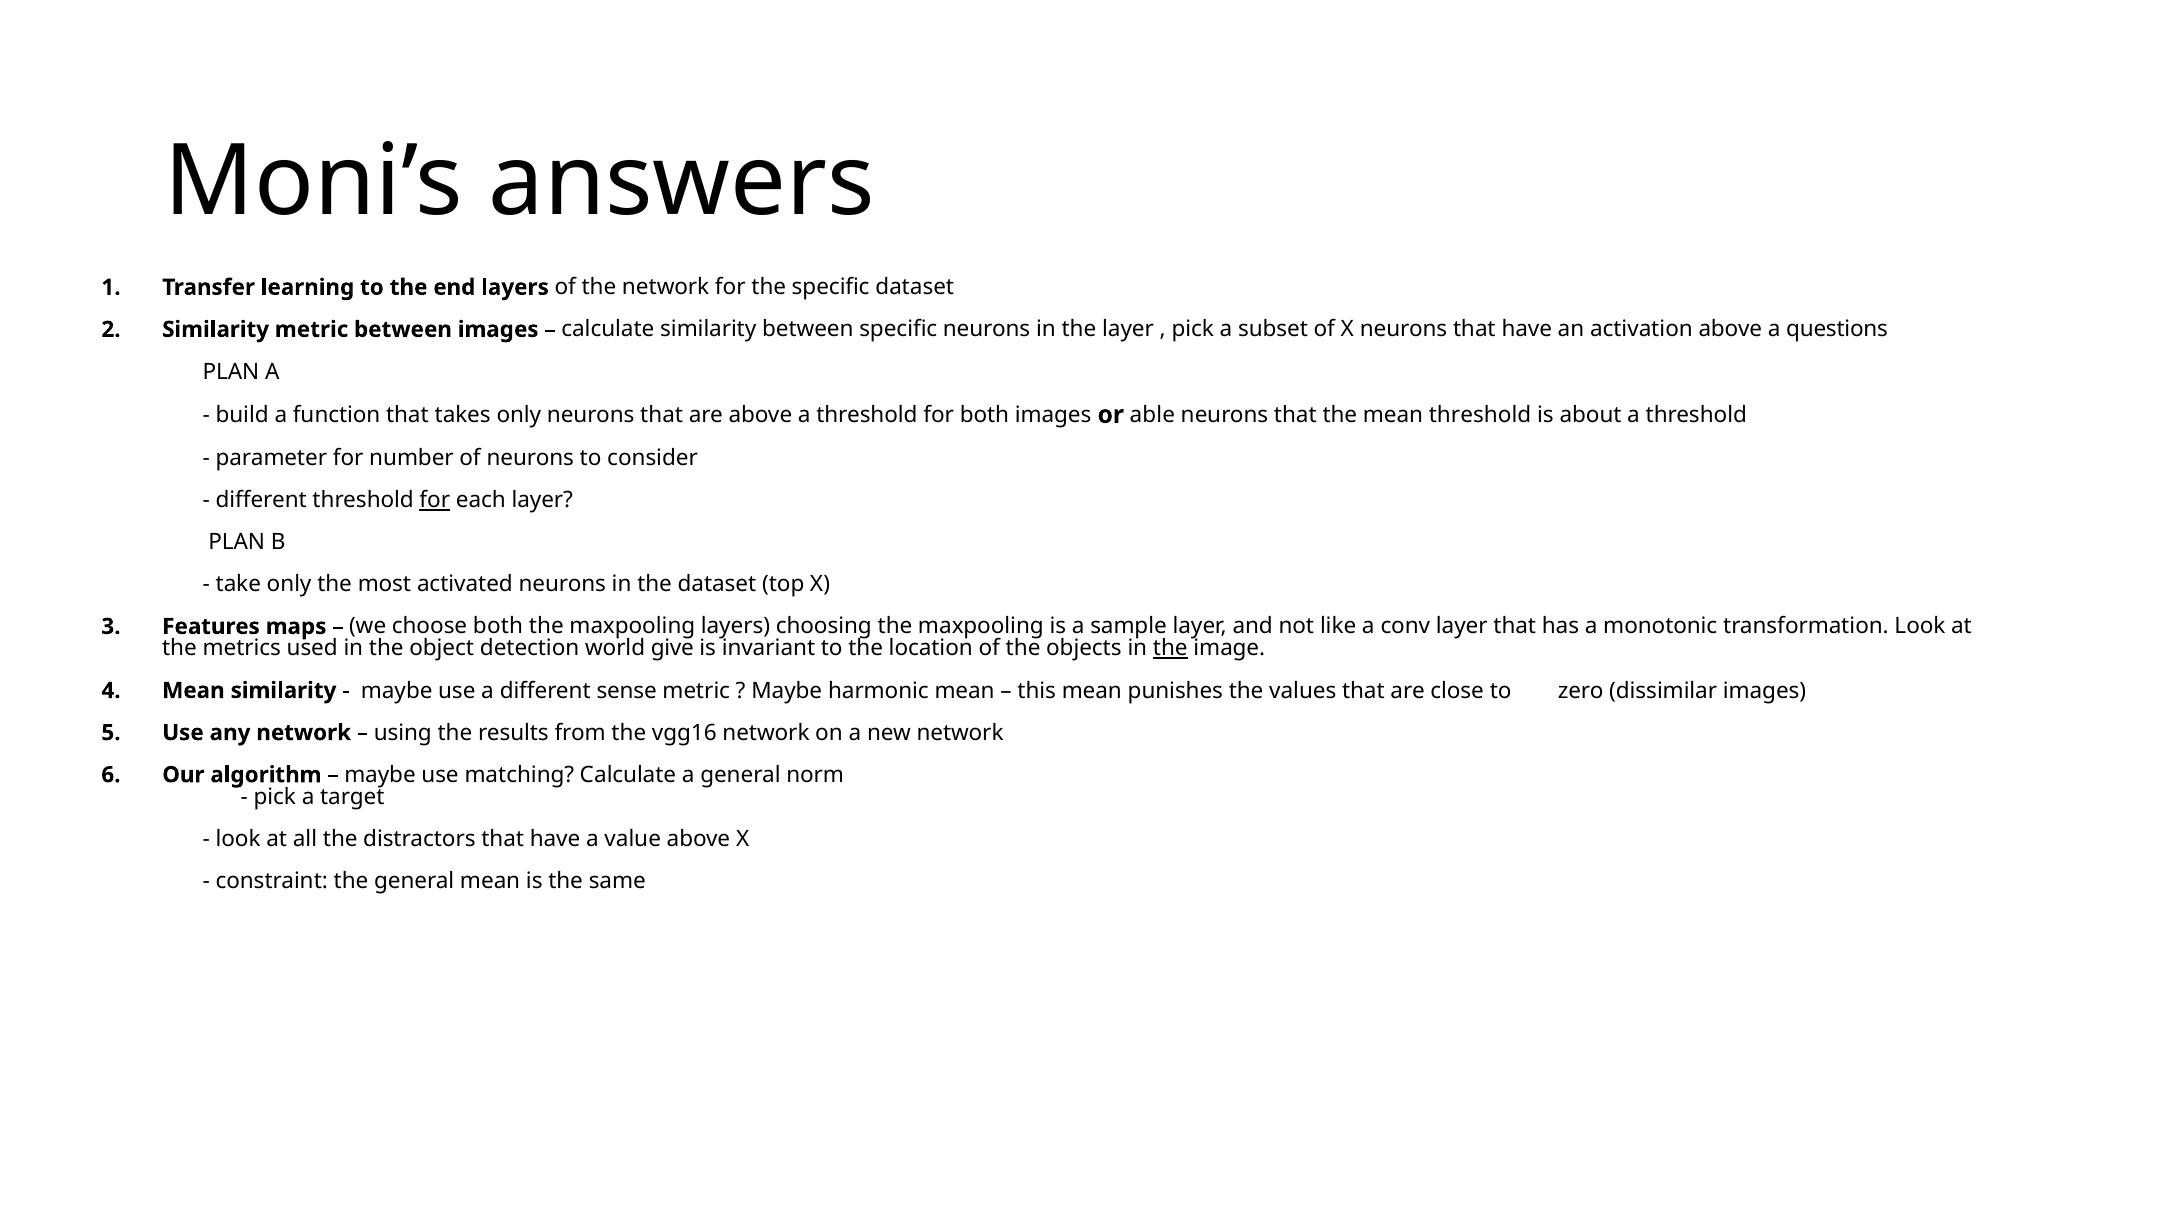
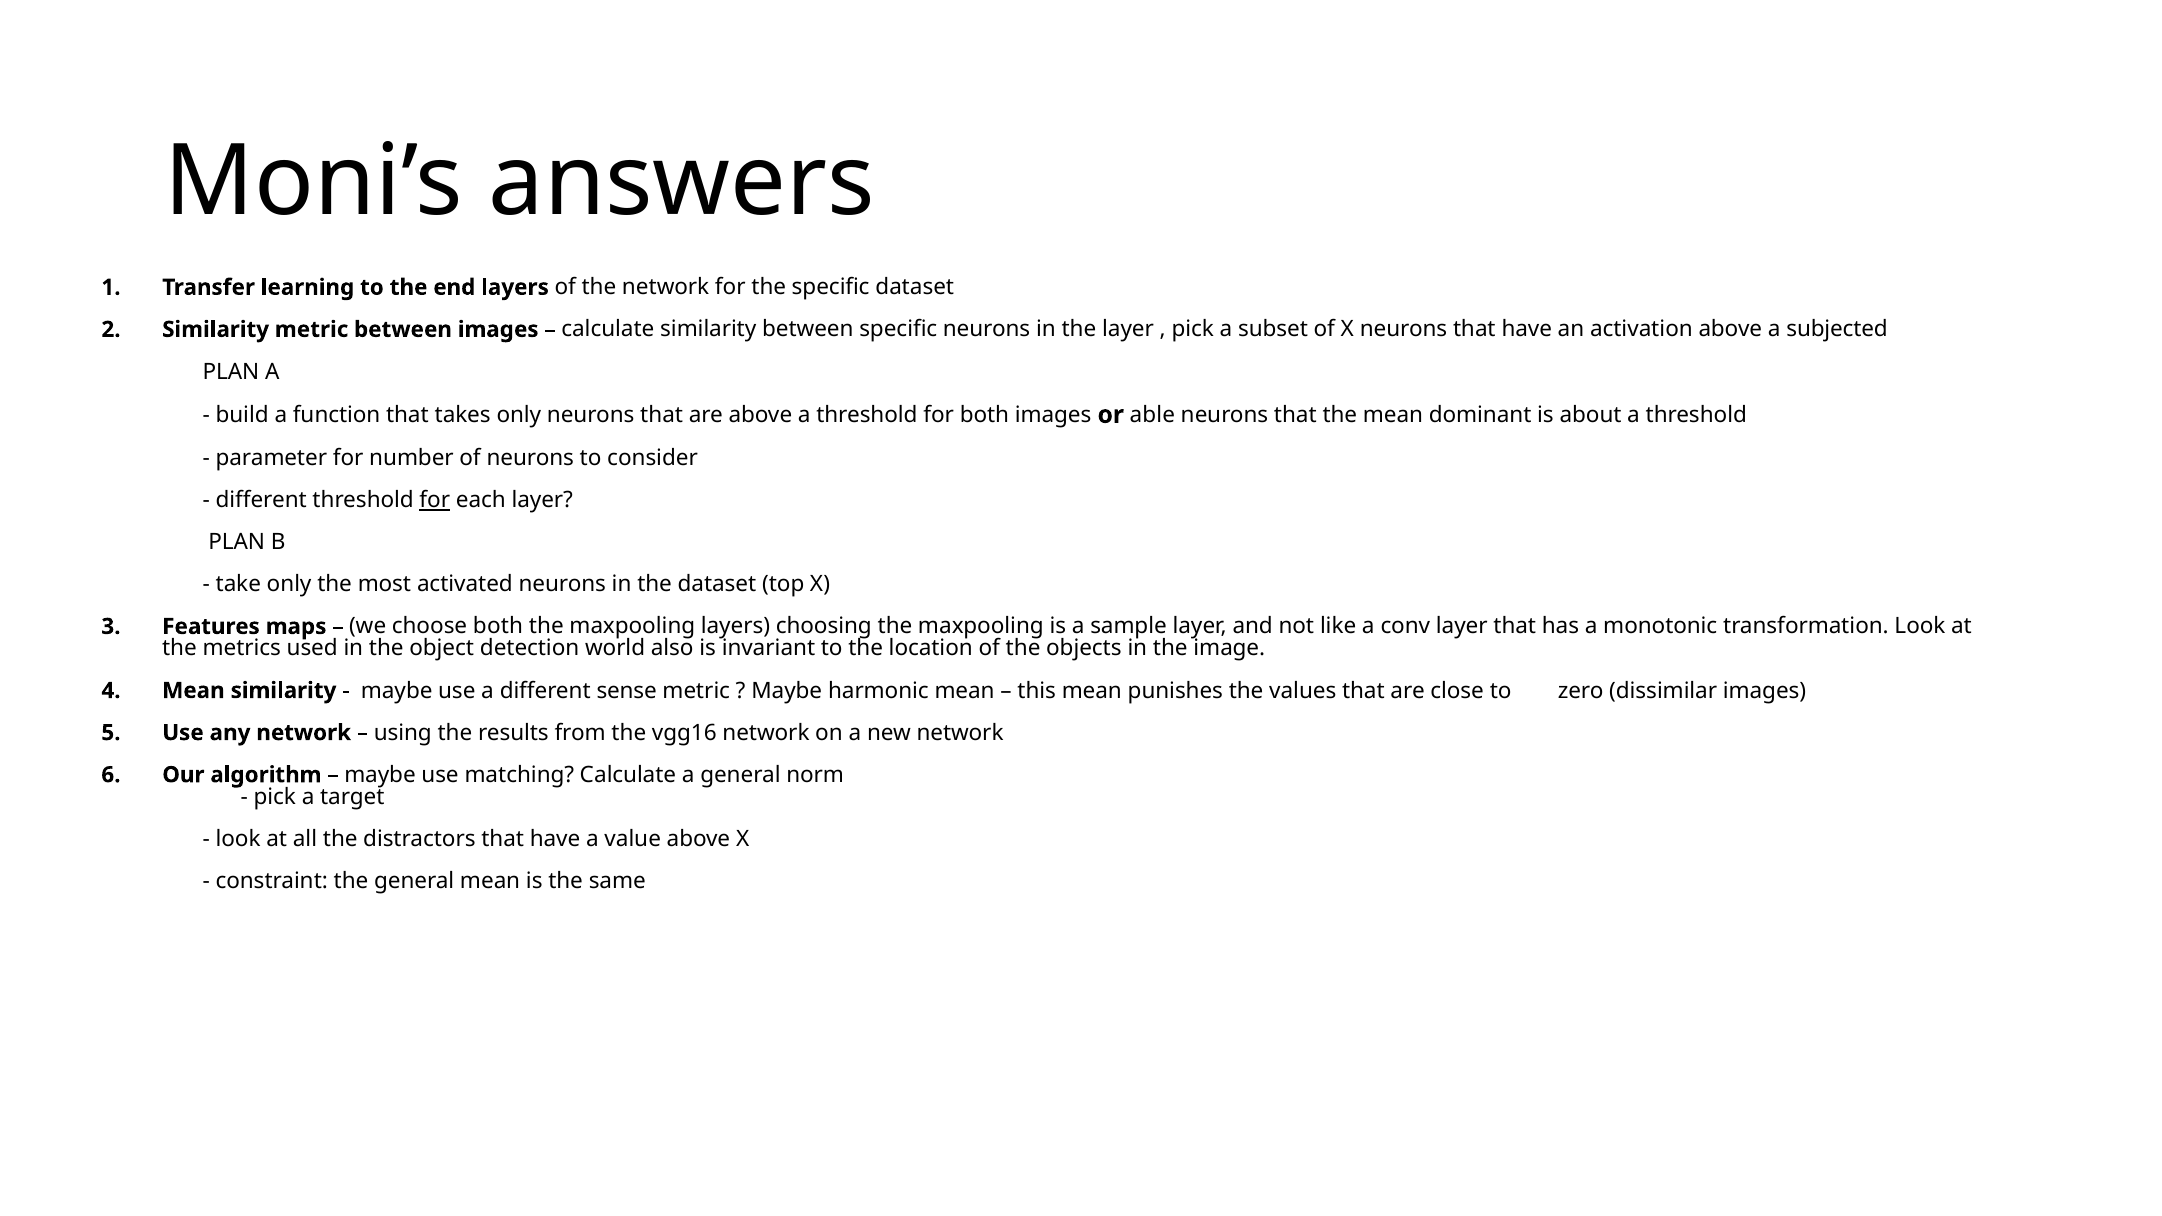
questions: questions -> subjected (1837, 330)
mean threshold: threshold -> dominant (1480, 415)
give: give -> also (672, 648)
the underline: present -> none (1170, 648)
